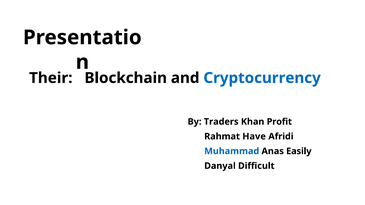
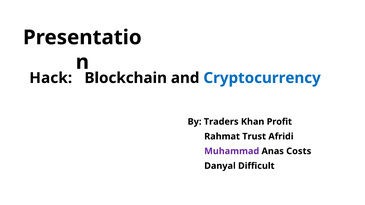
Their: Their -> Hack (51, 78)
Have: Have -> Trust (254, 137)
Muhammad colour: blue -> purple (232, 151)
Easily: Easily -> Costs (299, 151)
